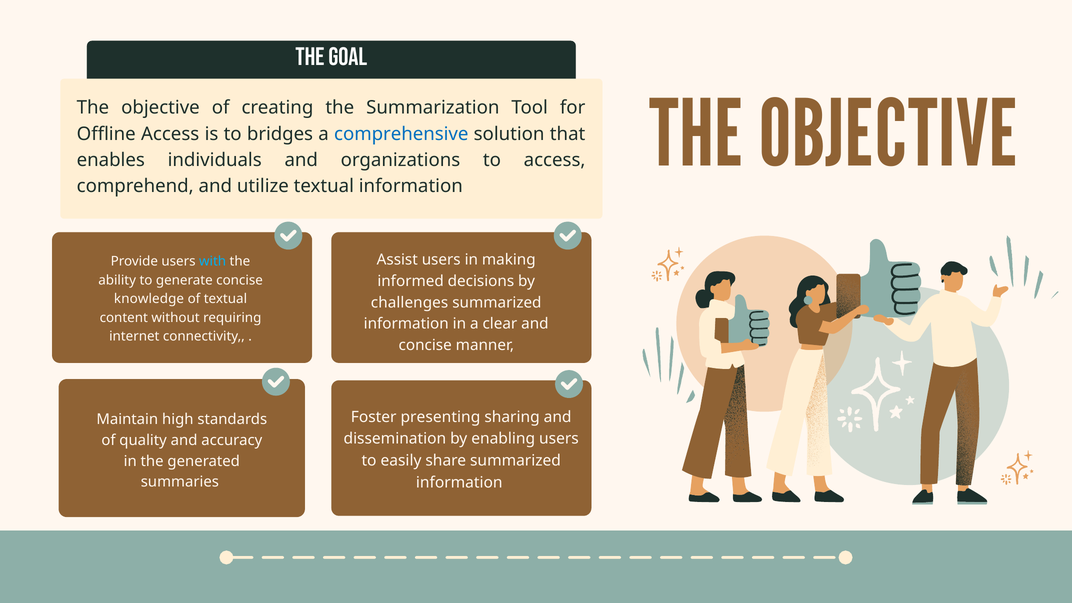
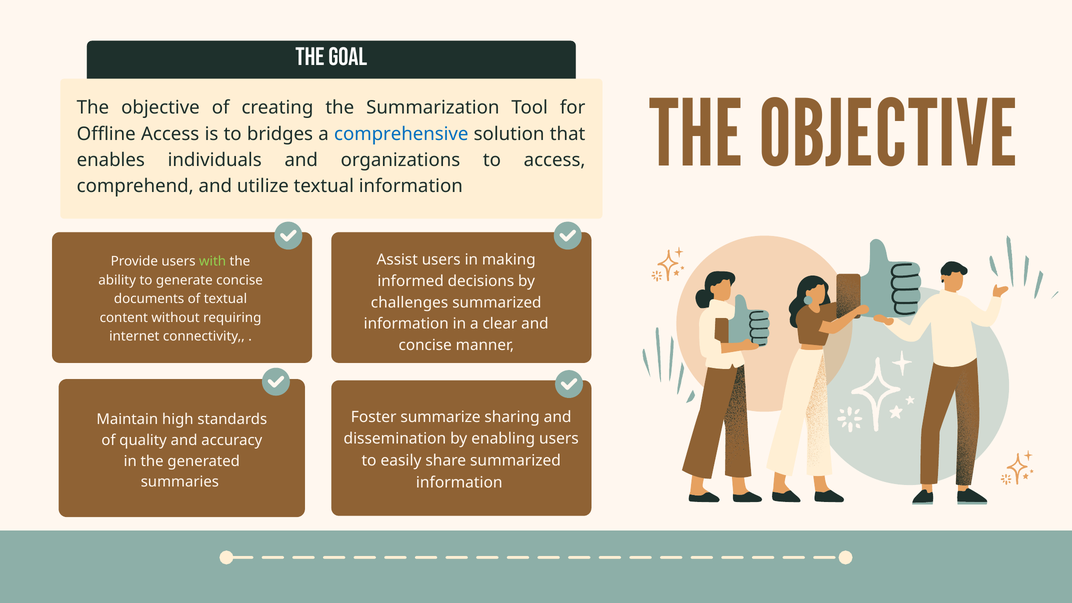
with colour: light blue -> light green (213, 261)
knowledge: knowledge -> documents (149, 299)
presenting: presenting -> summarize (441, 417)
